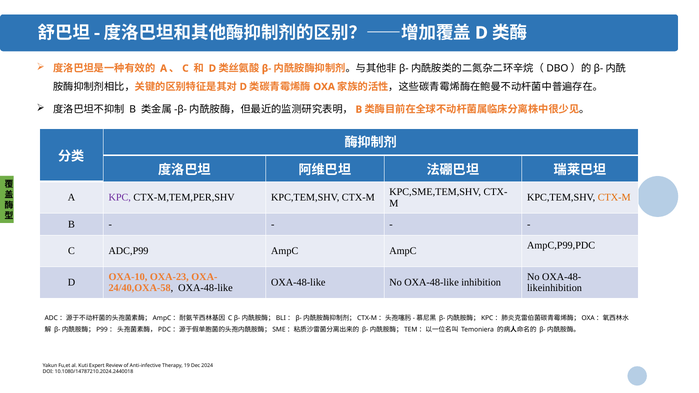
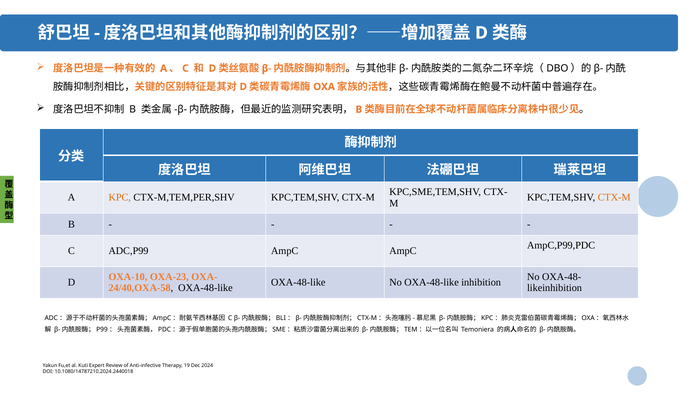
KPC colour: purple -> orange (120, 198)
